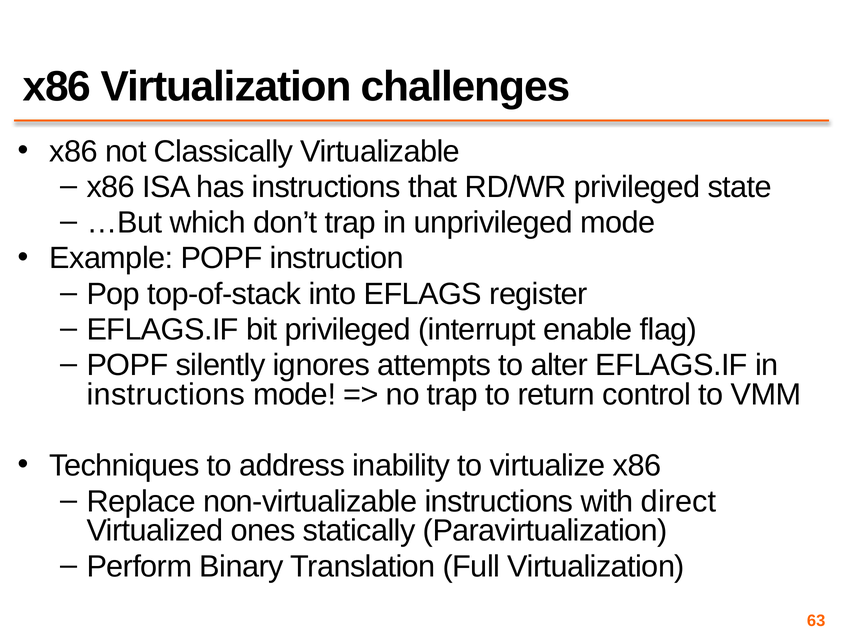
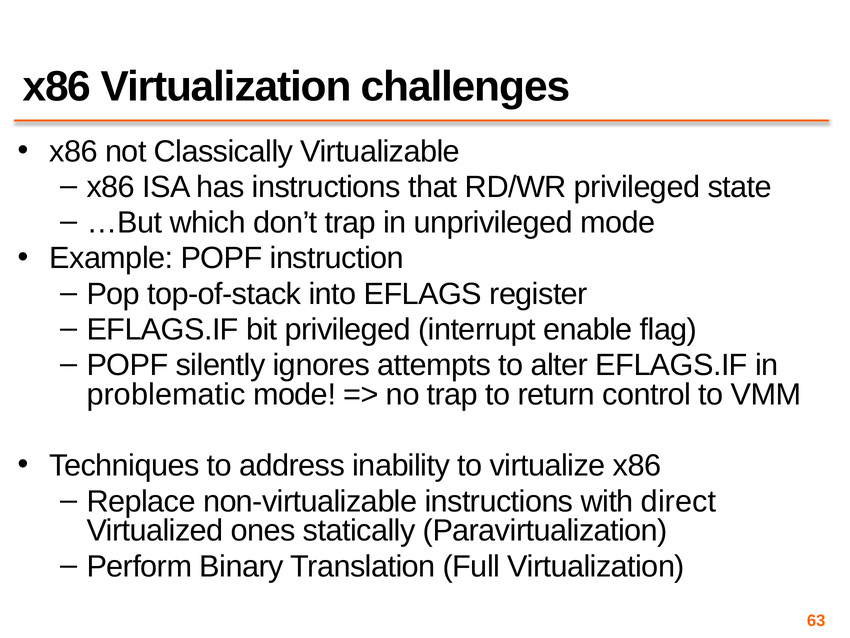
instructions: instructions -> problematic (166, 394)
